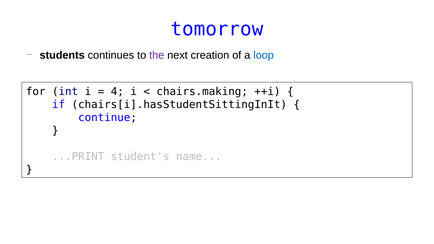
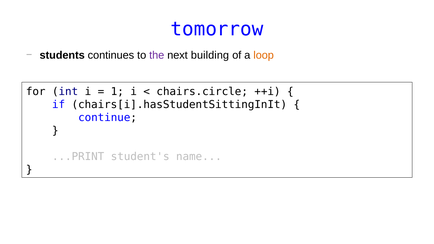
creation: creation -> building (210, 55)
loop colour: blue -> orange (264, 55)
4: 4 -> 1 (117, 92)
chairs.making: chairs.making -> chairs.circle (202, 92)
